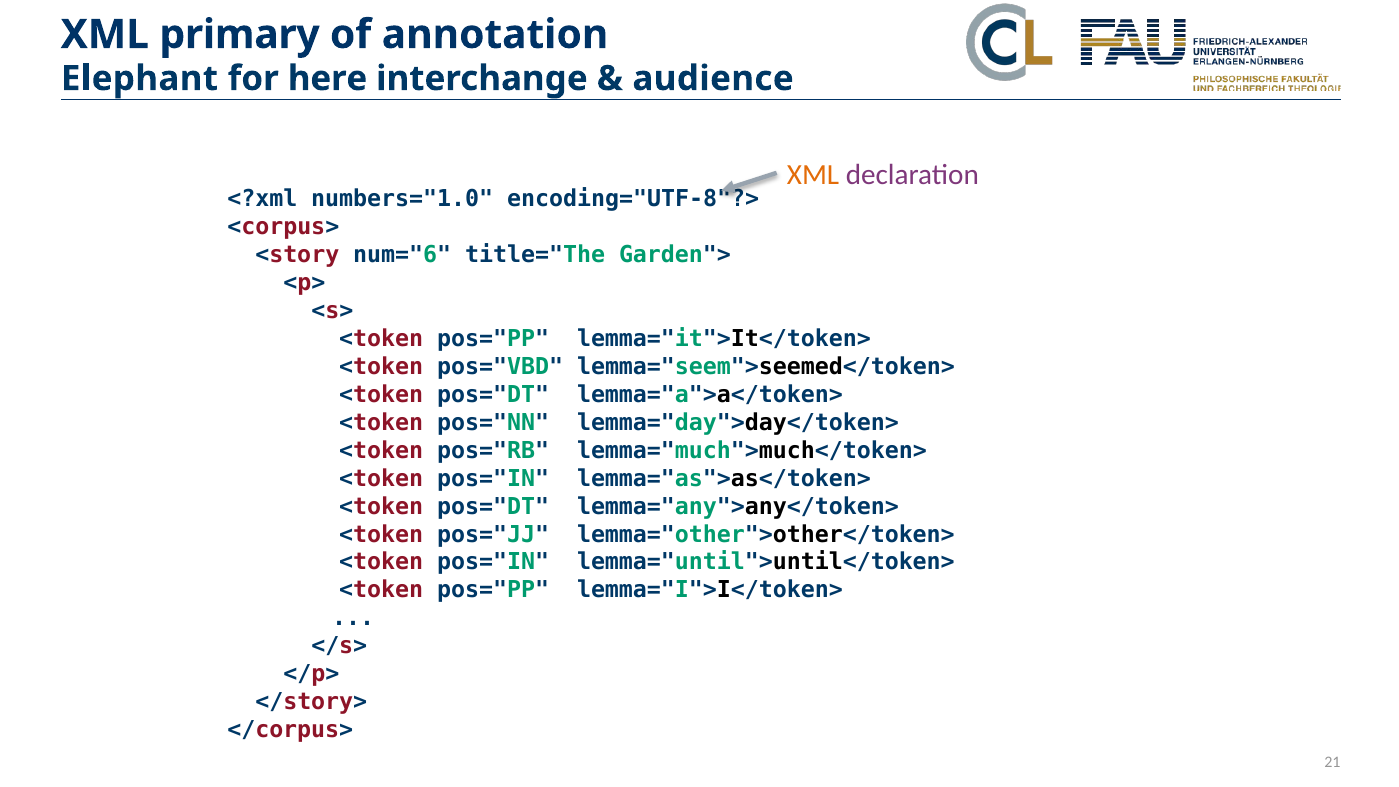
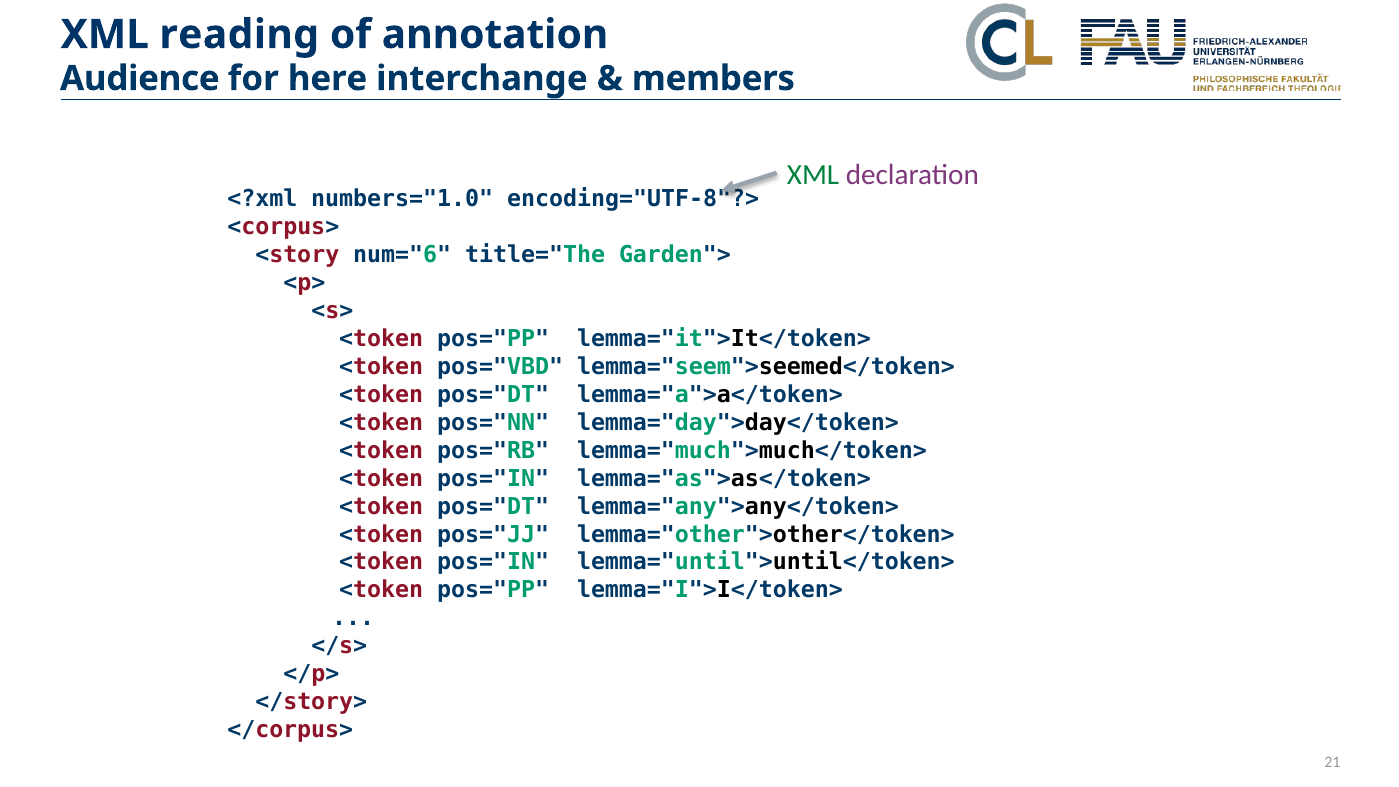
primary: primary -> reading (239, 35)
Elephant: Elephant -> Audience (140, 79)
audience: audience -> members (713, 79)
XML colour: orange -> green (813, 175)
